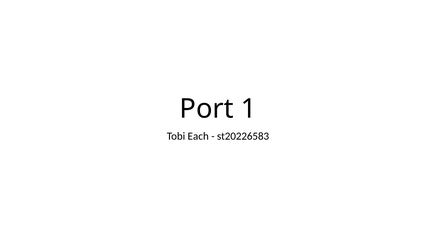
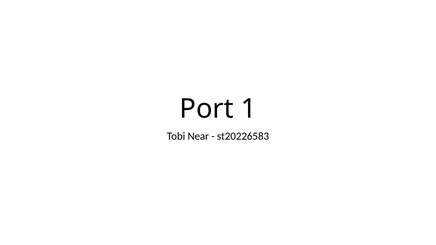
Each: Each -> Near (198, 136)
